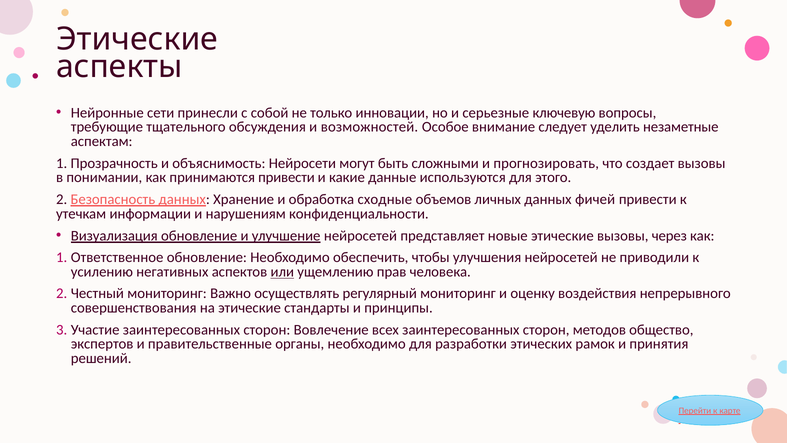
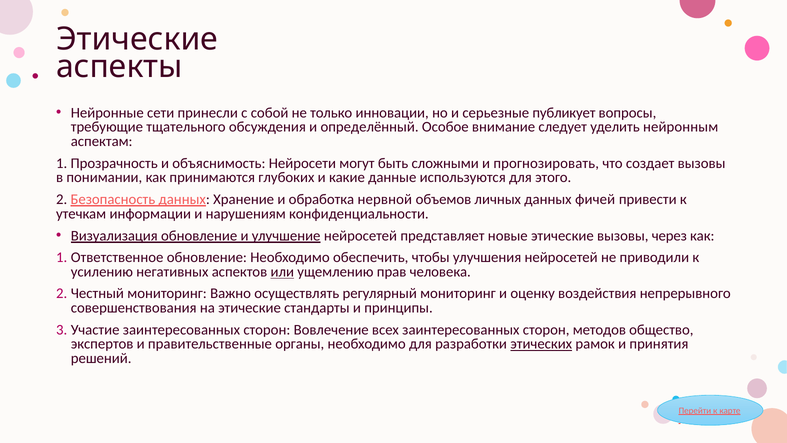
ключевую: ключевую -> публикует (564, 113)
возможностей: возможностей -> определённый (370, 127)
незаметные: незаметные -> нейронным (681, 127)
принимаются привести: привести -> глубоких (286, 177)
сходные: сходные -> нервной (385, 199)
этических underline: none -> present (541, 344)
